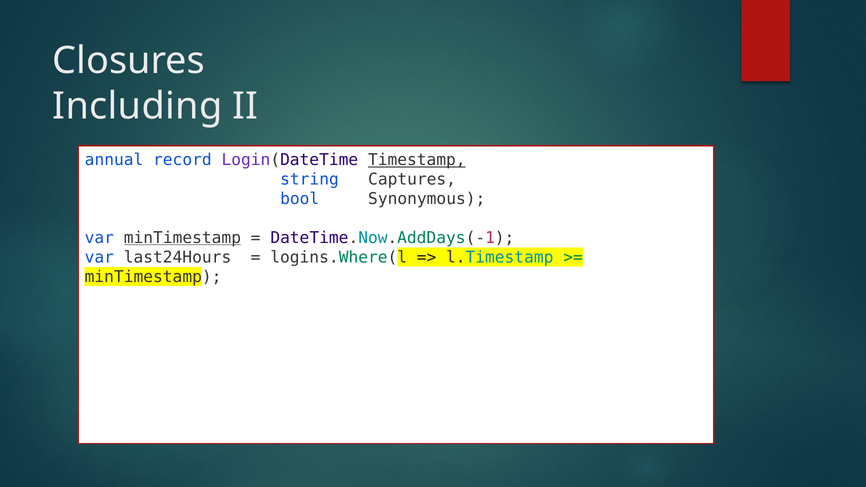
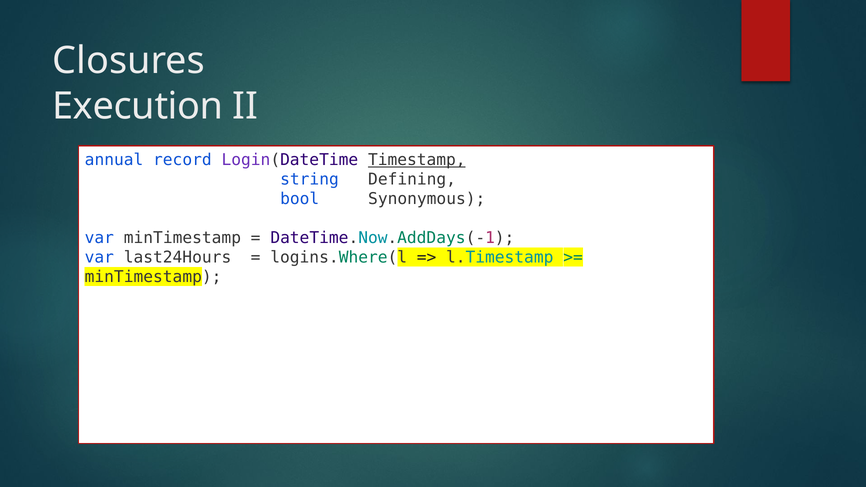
Including: Including -> Execution (138, 106)
Captures: Captures -> Defining (412, 179)
minTimestamp underline: present -> none (182, 238)
